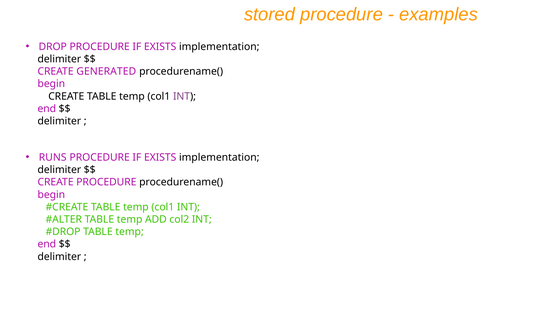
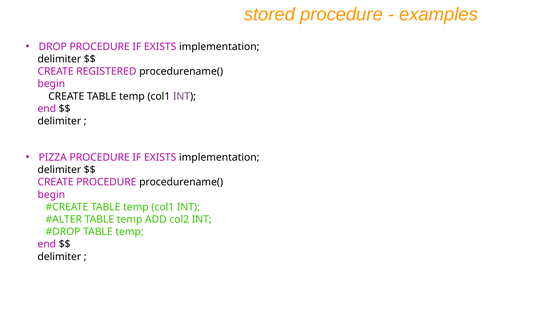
GENERATED: GENERATED -> REGISTERED (106, 71)
RUNS: RUNS -> PIZZA (53, 157)
